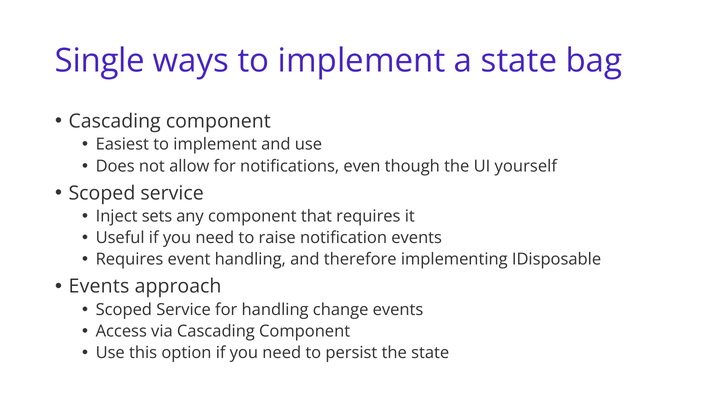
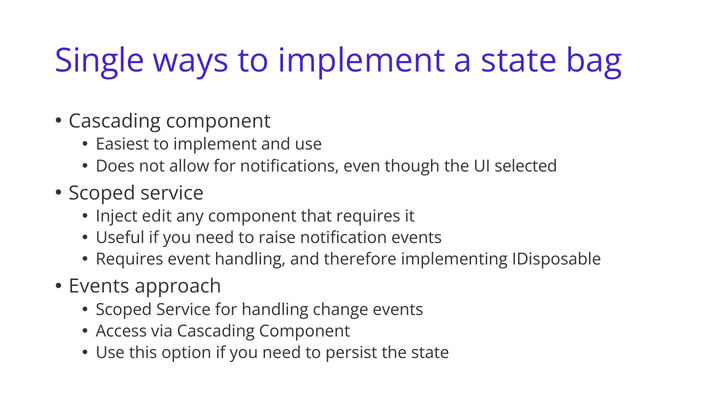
yourself: yourself -> selected (526, 166)
sets: sets -> edit (157, 216)
